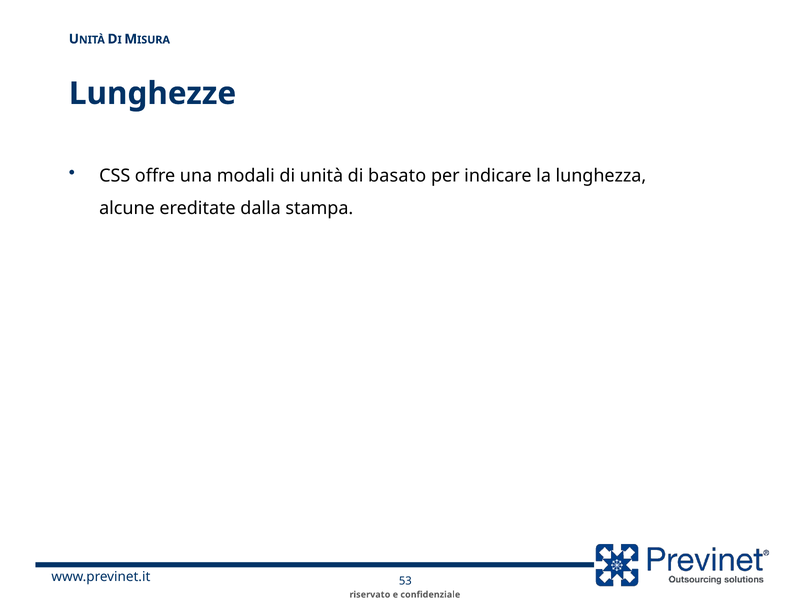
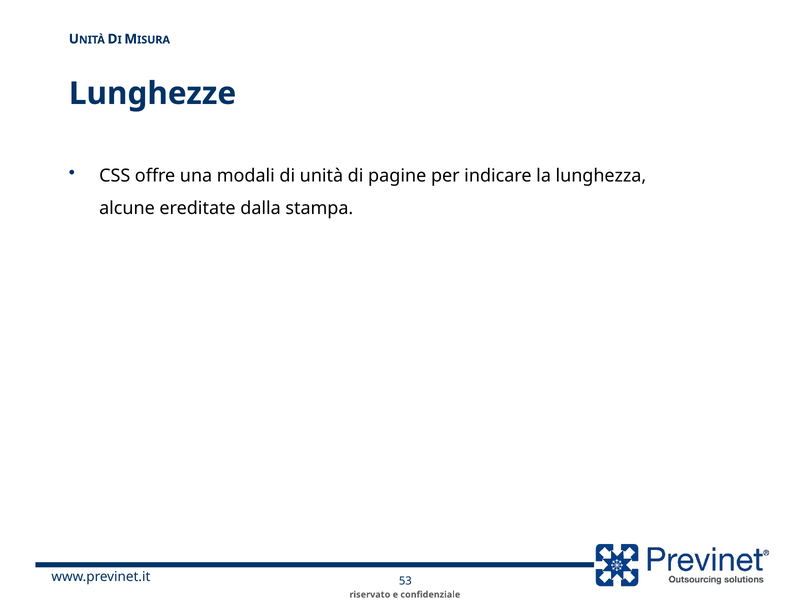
basato: basato -> pagine (397, 176)
